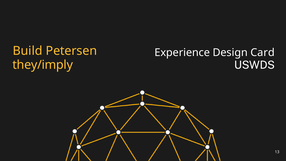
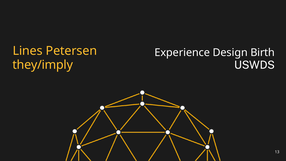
Build: Build -> Lines (28, 51)
Card: Card -> Birth (263, 53)
